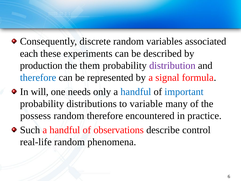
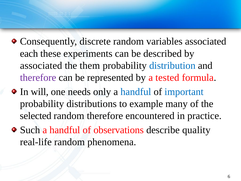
production: production -> associated (41, 65)
distribution colour: purple -> blue (172, 65)
therefore colour: blue -> purple (38, 78)
signal: signal -> tested (167, 78)
variable: variable -> example (146, 104)
possess: possess -> selected (36, 116)
control: control -> quality (196, 130)
